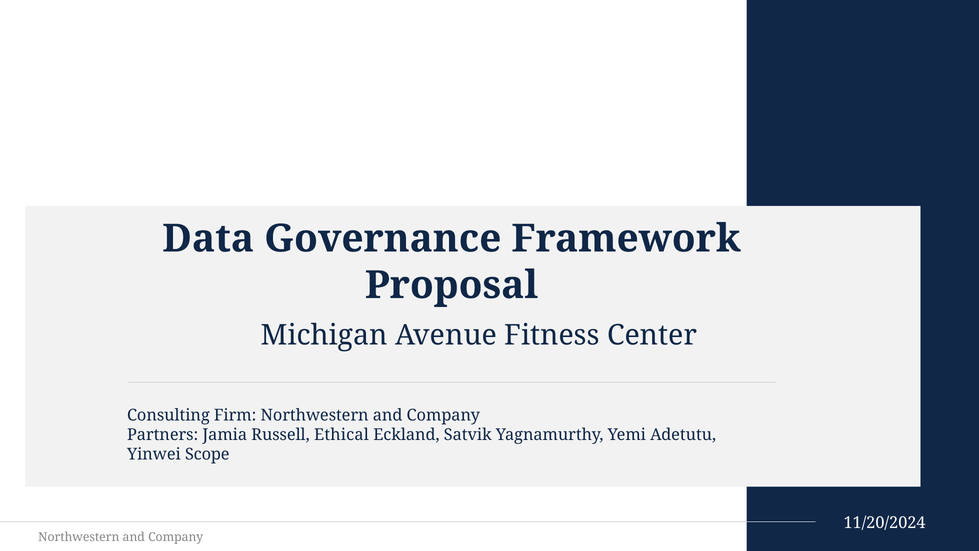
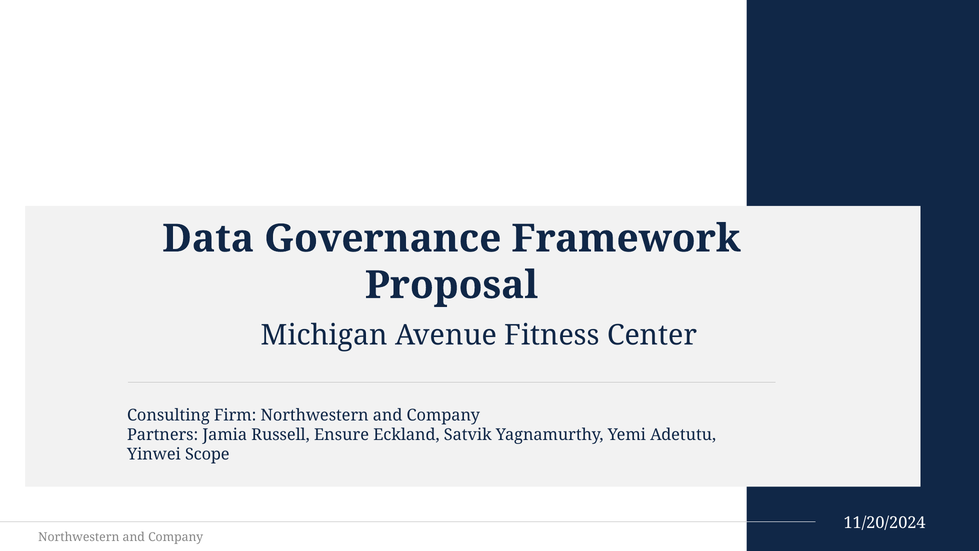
Ethical: Ethical -> Ensure (342, 435)
